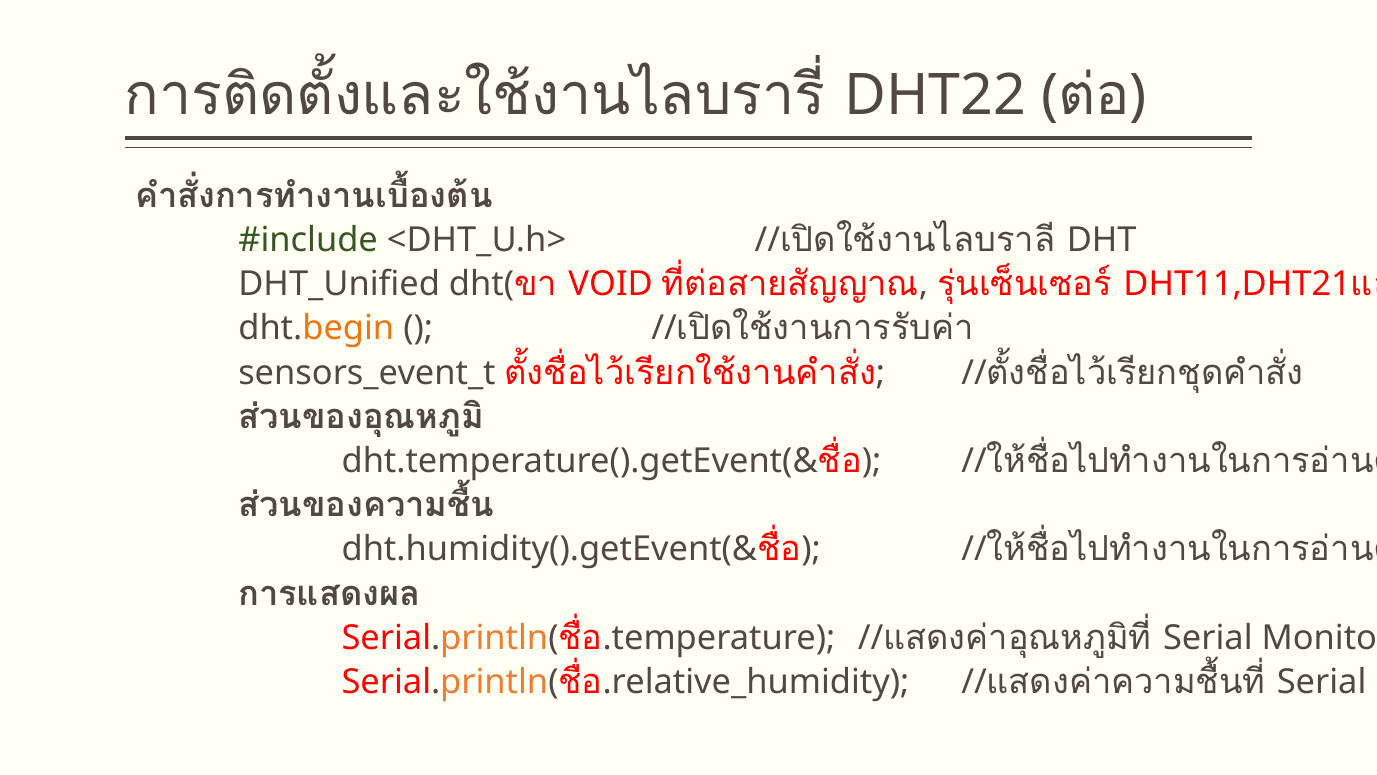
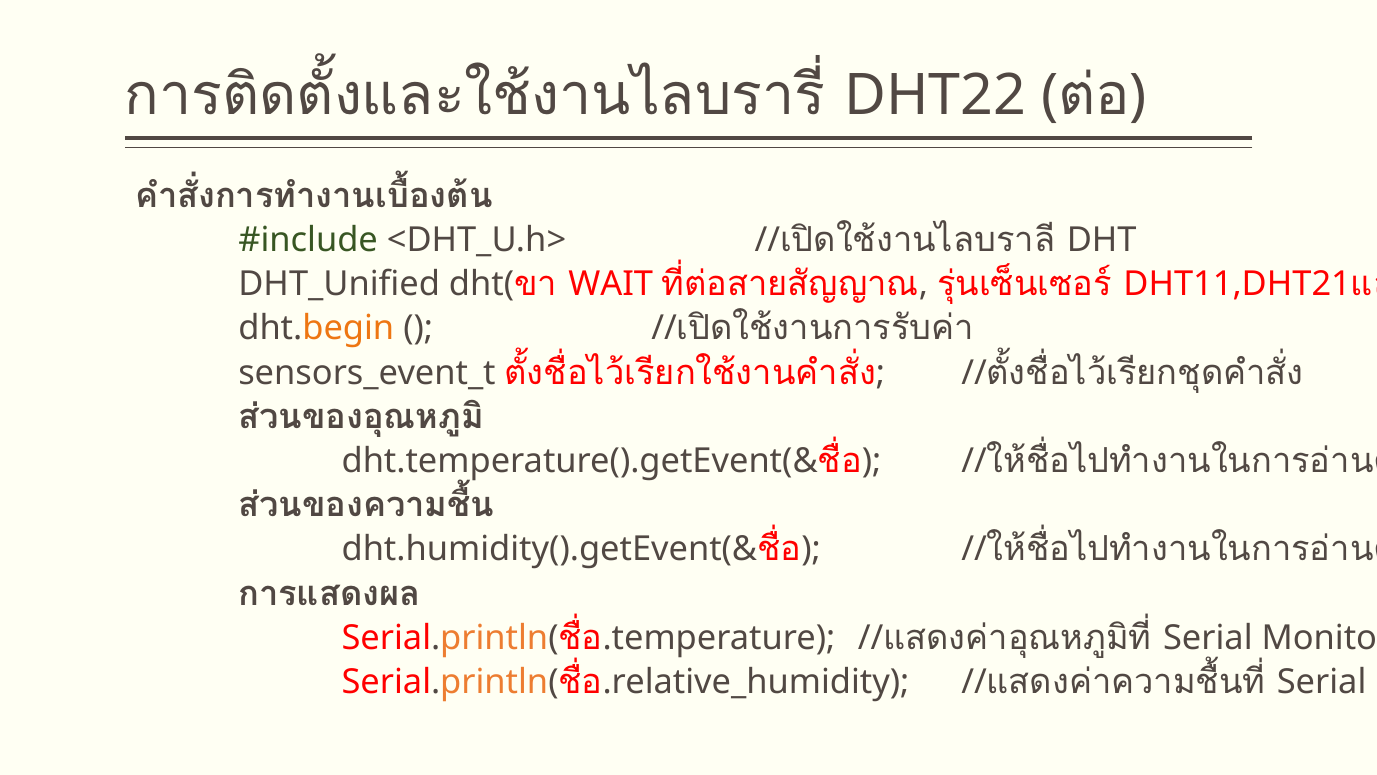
VOID: VOID -> WAIT (611, 284)
